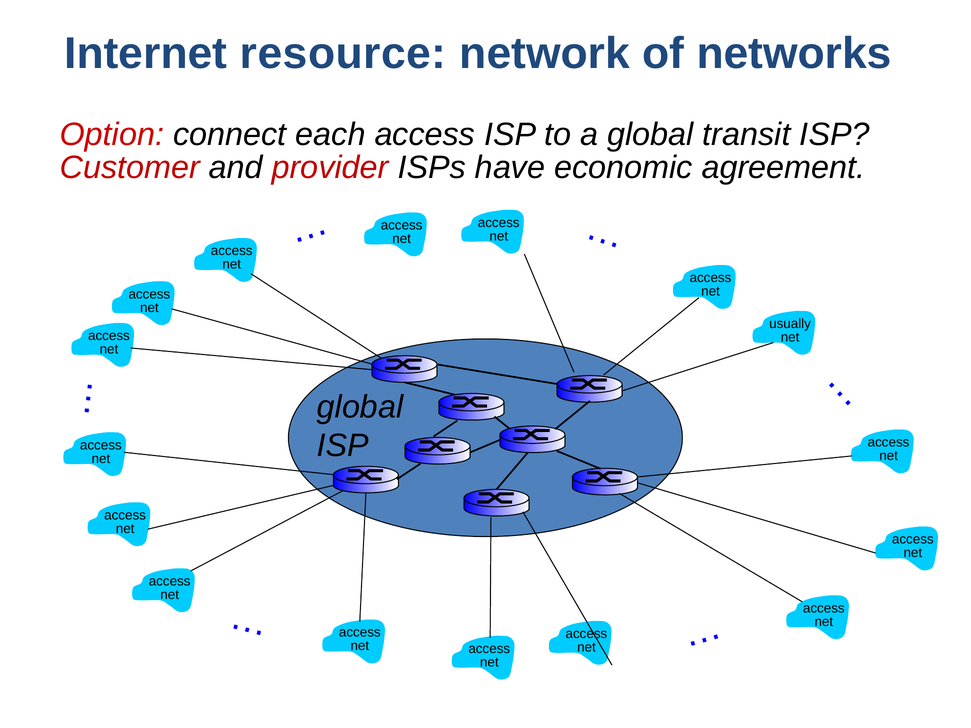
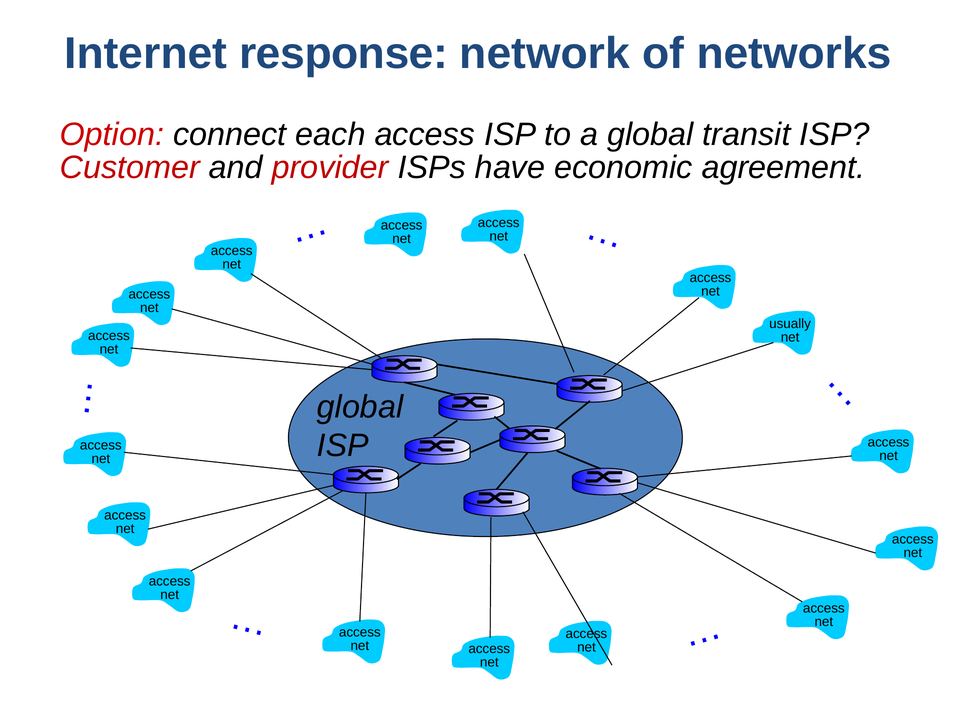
resource: resource -> response (344, 54)
